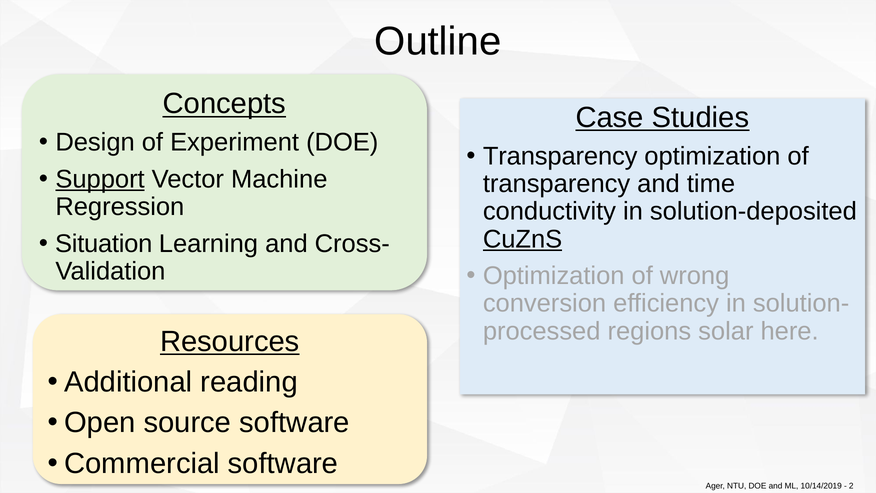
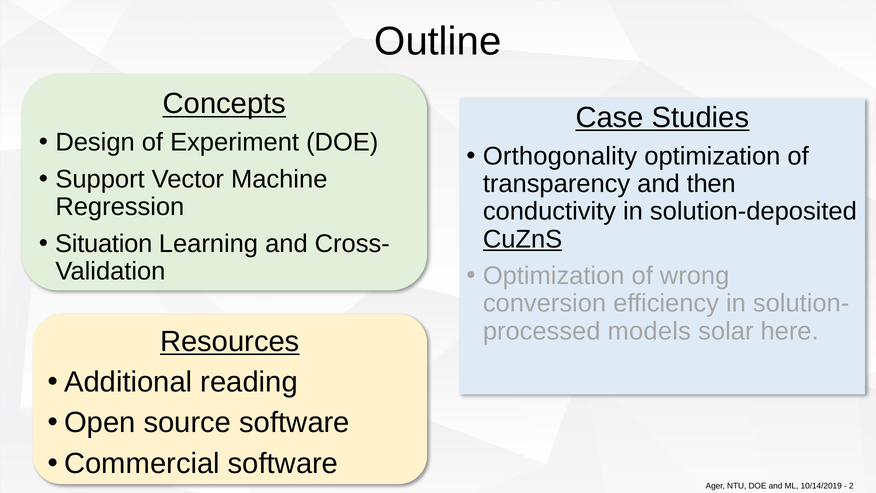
Transparency: Transparency -> Orthogonality (560, 156)
Support underline: present -> none (100, 179)
time: time -> then (711, 184)
regions: regions -> models (649, 331)
